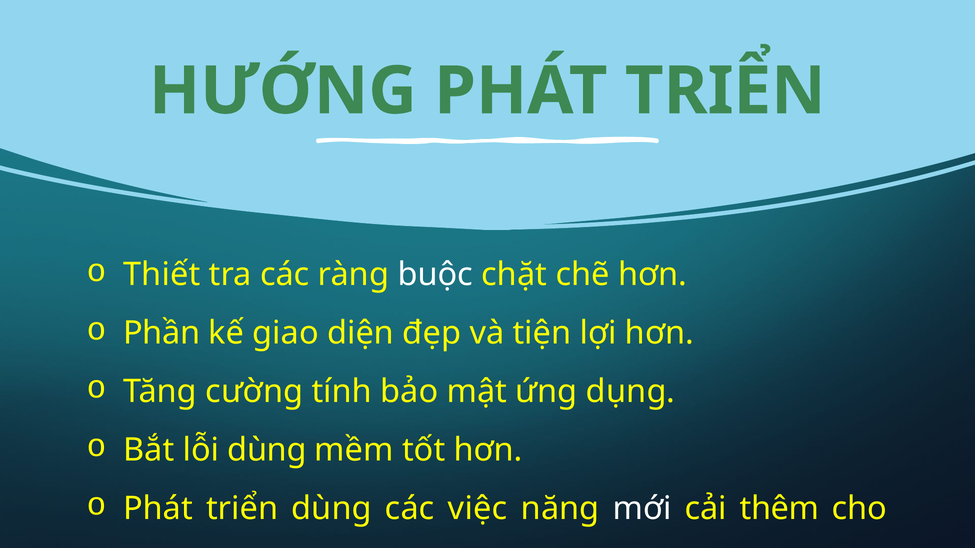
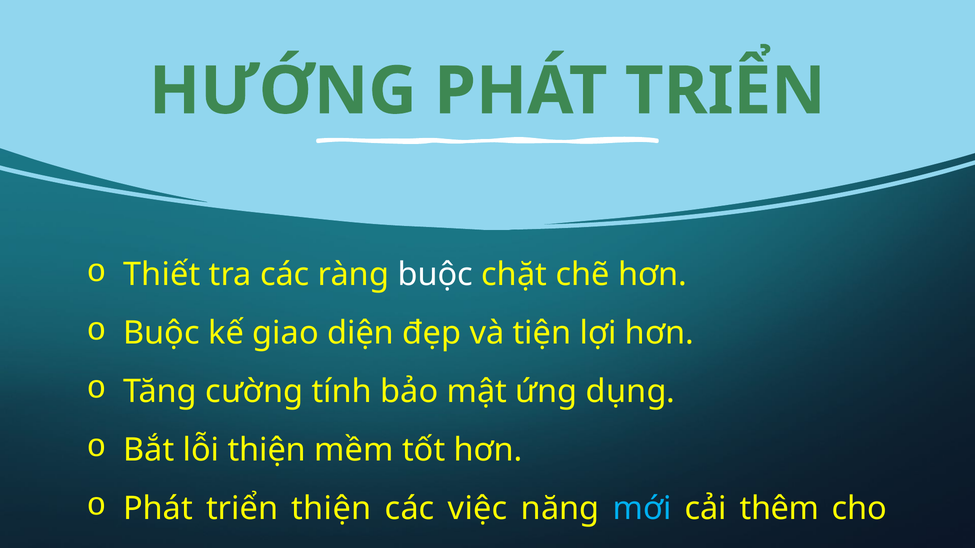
Phần: Phần -> Buộc (161, 333)
lỗi dùng: dùng -> thiện (267, 450)
triển dùng: dùng -> thiện (331, 509)
mới colour: white -> light blue (642, 509)
